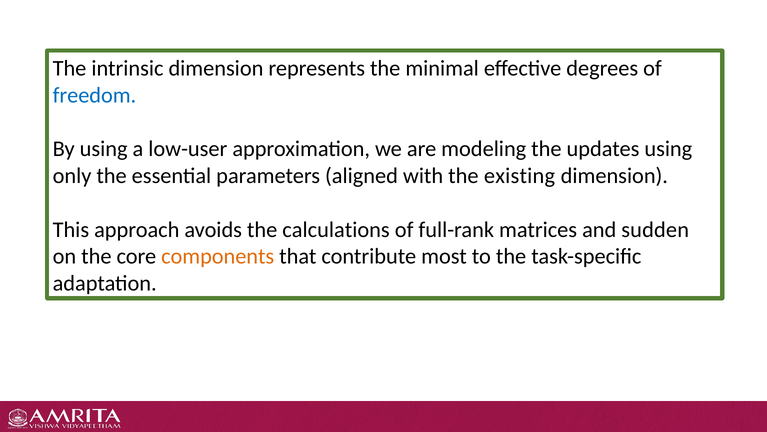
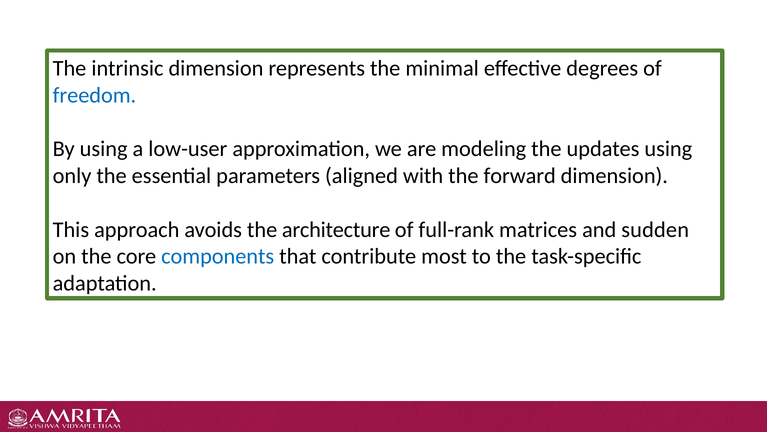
existing: existing -> forward (520, 176)
calculations: calculations -> architecture (336, 229)
components colour: orange -> blue (218, 256)
